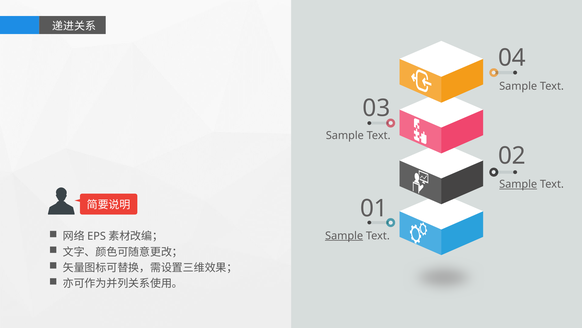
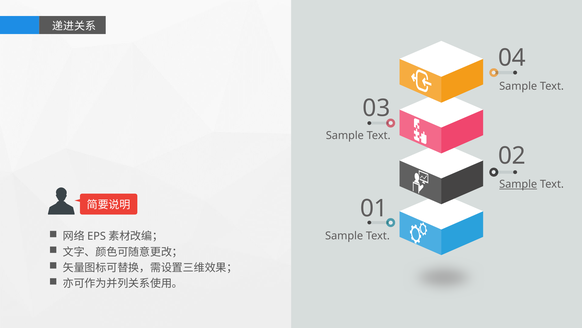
Sample underline: present -> none (344, 235)
